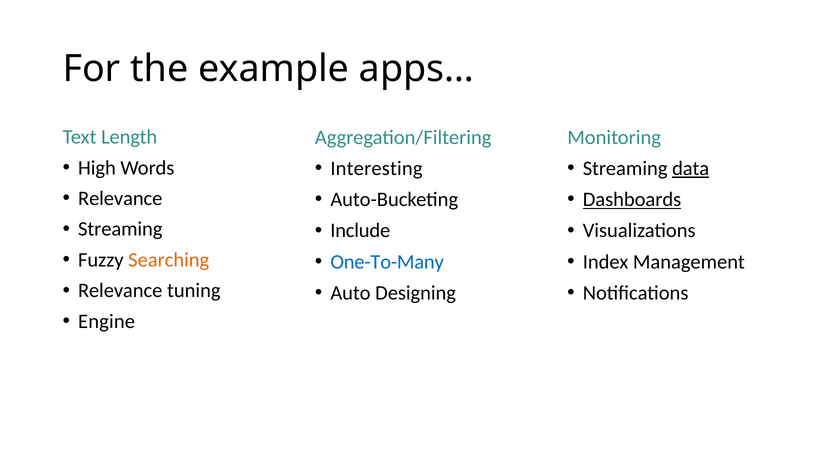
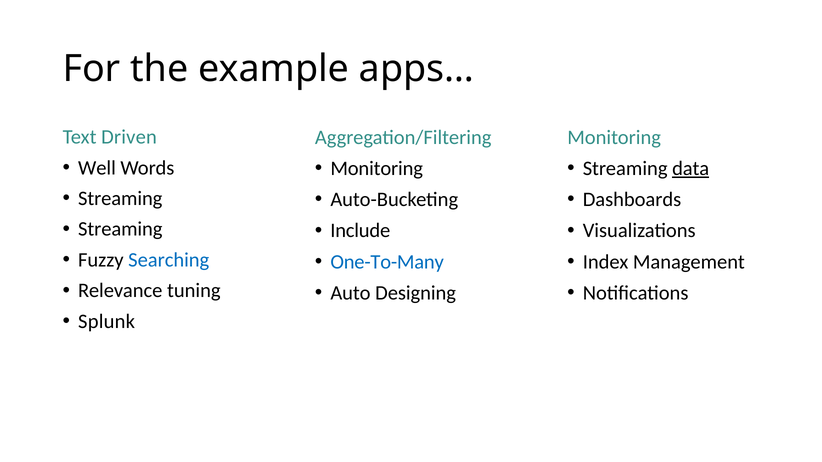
Length: Length -> Driven (129, 137)
High: High -> Well (97, 168)
Interesting: Interesting -> Monitoring (377, 169)
Relevance: Relevance -> Streaming (120, 199)
Dashboards underline: present -> none (632, 200)
Searching colour: orange -> blue (169, 260)
Engine: Engine -> Splunk (107, 322)
